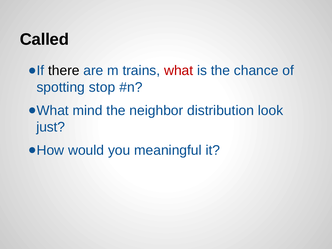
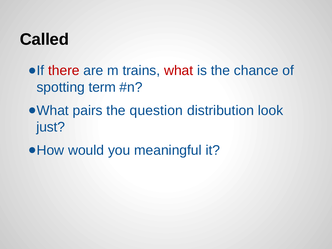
there colour: black -> red (64, 71)
stop: stop -> term (102, 87)
mind: mind -> pairs (88, 111)
neighbor: neighbor -> question (156, 111)
